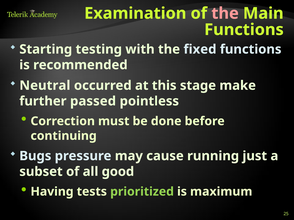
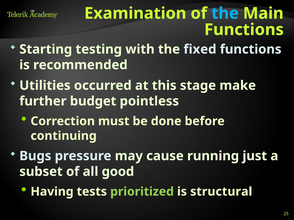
the colour: pink -> light blue (225, 13)
Neutral: Neutral -> Utilities (45, 86)
passed: passed -> budget (93, 101)
maximum: maximum -> structural (221, 192)
